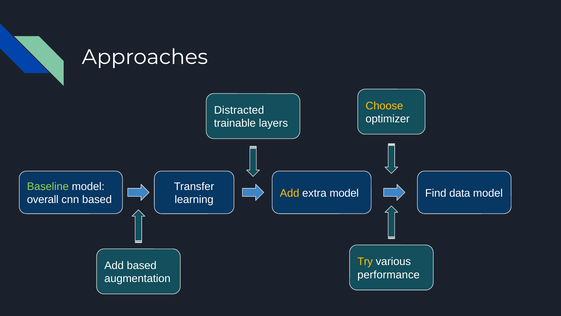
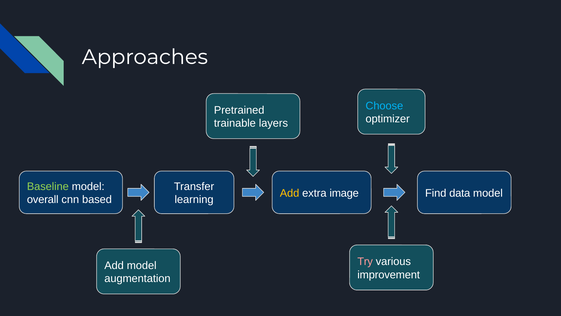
Choose colour: yellow -> light blue (384, 106)
Distracted: Distracted -> Pretrained (239, 110)
extra model: model -> image (344, 193)
Try colour: yellow -> pink (365, 261)
Add based: based -> model (142, 265)
performance: performance -> improvement (389, 274)
